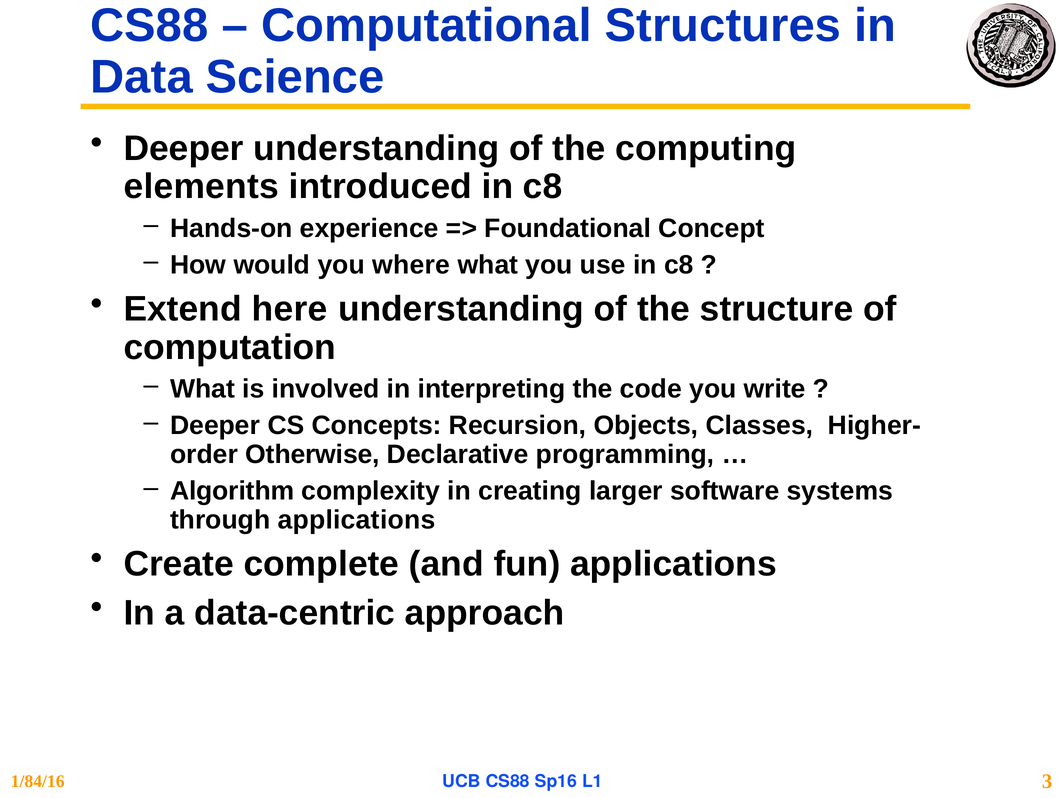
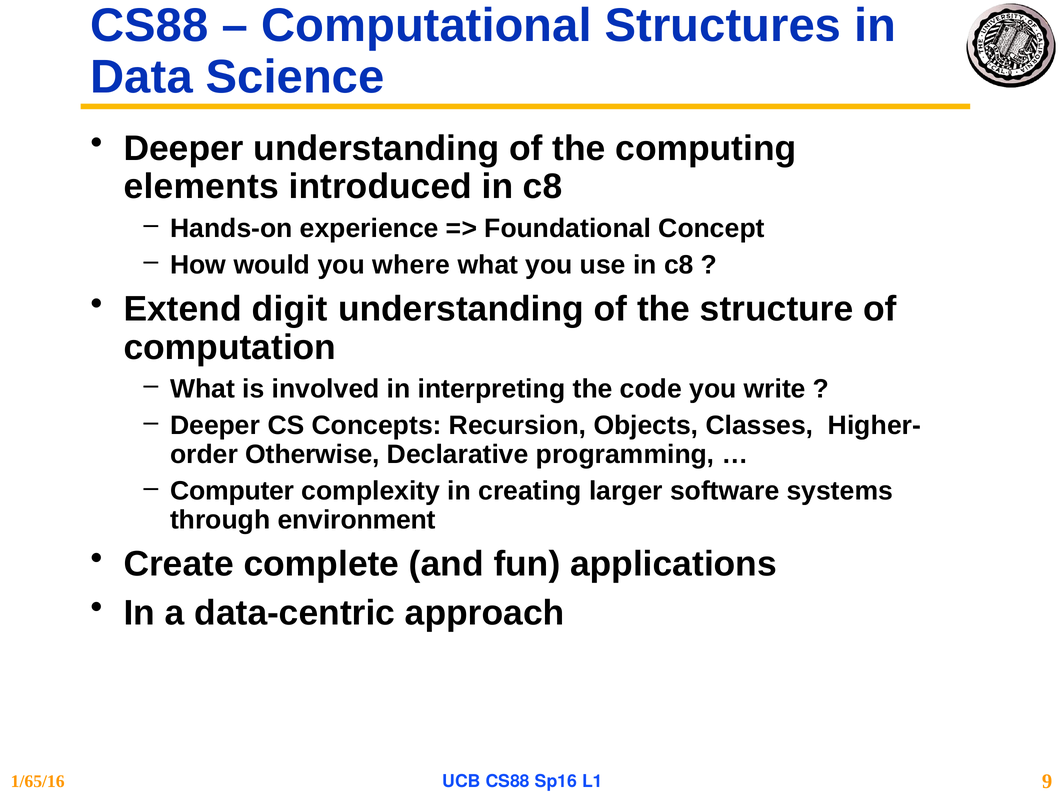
here: here -> digit (290, 309)
Algorithm: Algorithm -> Computer (232, 491)
through applications: applications -> environment (357, 519)
1/84/16: 1/84/16 -> 1/65/16 (38, 781)
3: 3 -> 9 (1047, 781)
